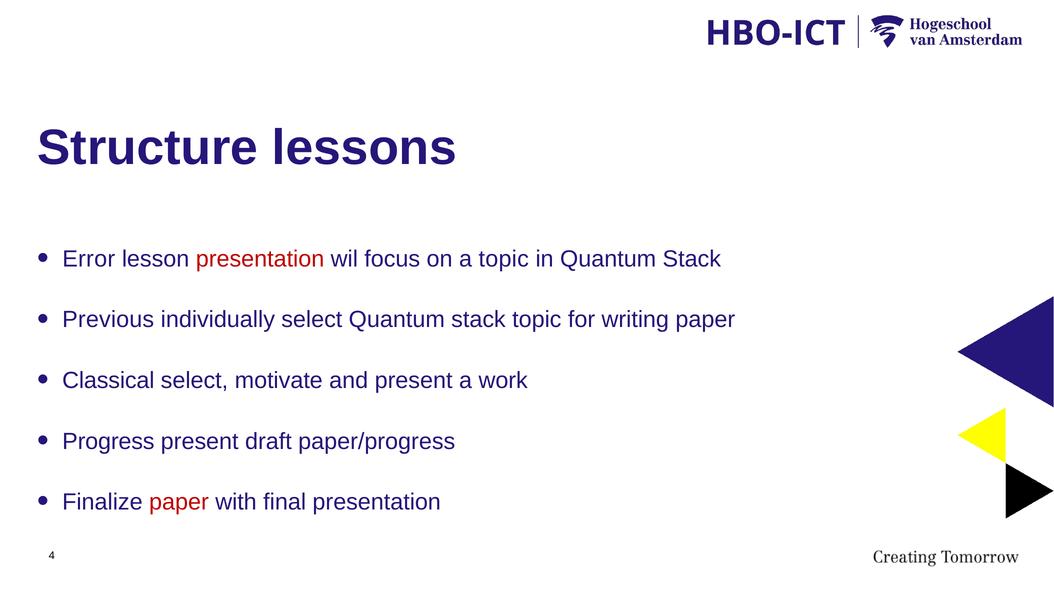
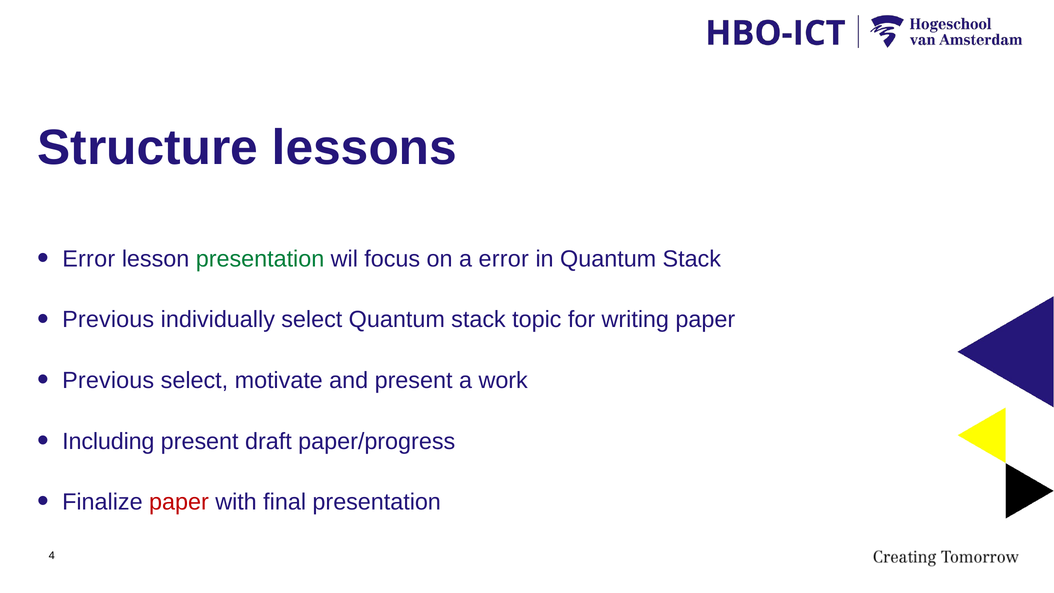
presentation colour: red -> green (260, 259)
a topic: topic -> error (504, 259)
Classical: Classical -> Previous (108, 380)
Progress: Progress -> Including (108, 441)
